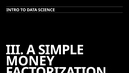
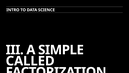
MONEY: MONEY -> CALLED (30, 61)
